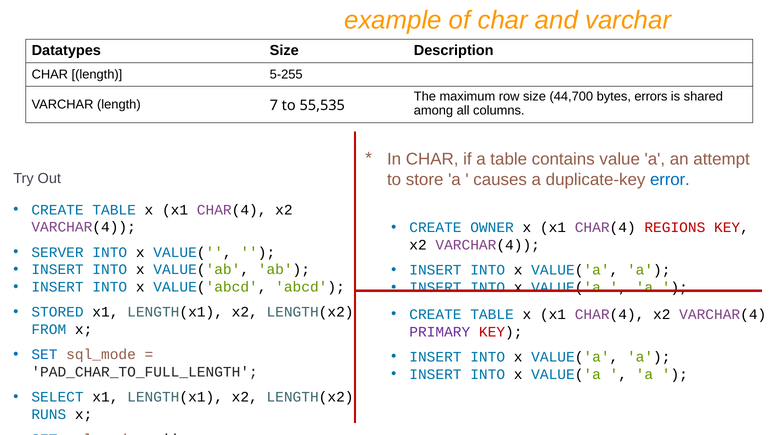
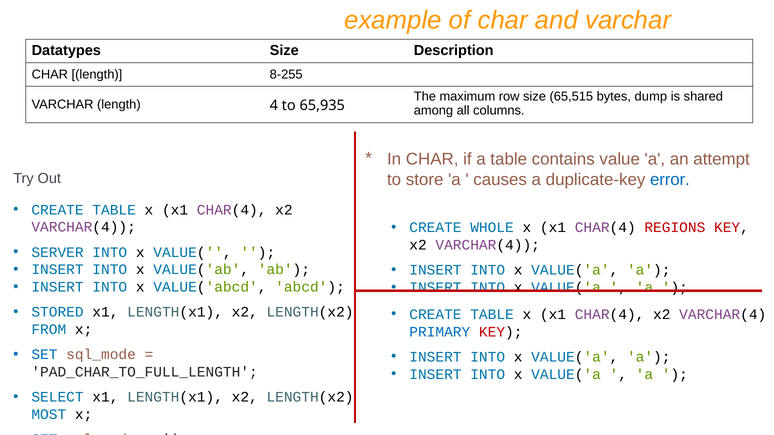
5-255: 5-255 -> 8-255 (286, 75)
44,700: 44,700 -> 65,515 (571, 96)
errors: errors -> dump (651, 96)
7: 7 -> 4 (274, 105)
55,535: 55,535 -> 65,935 (322, 105)
OWNER: OWNER -> WHOLE (492, 228)
PRIMARY colour: purple -> blue (440, 332)
RUNS: RUNS -> MOST (49, 415)
